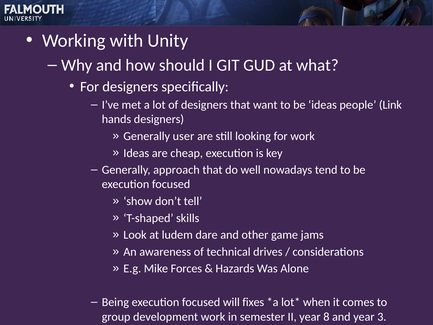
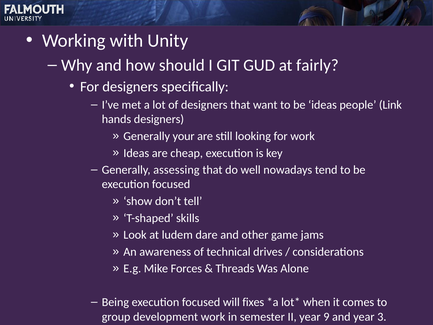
what: what -> fairly (317, 65)
user: user -> your (184, 136)
approach: approach -> assessing (176, 170)
Hazards: Hazards -> Threads (235, 268)
8: 8 -> 9 (326, 317)
